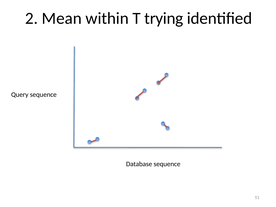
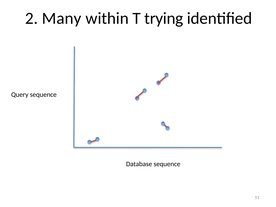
Mean: Mean -> Many (62, 18)
